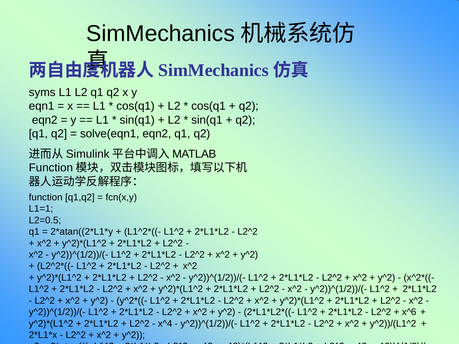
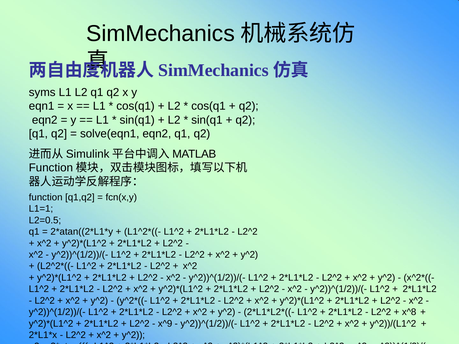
x^6: x^6 -> x^8 (409, 312)
x^4: x^4 -> x^9 (165, 324)
